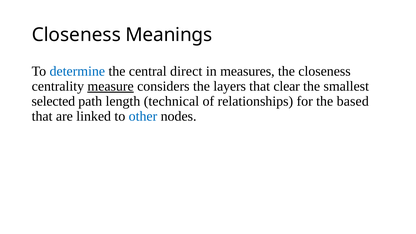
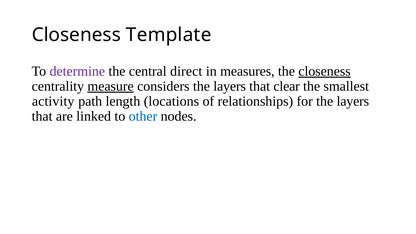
Meanings: Meanings -> Template (169, 35)
determine colour: blue -> purple (77, 71)
closeness underline: none -> present (325, 71)
selected: selected -> activity (53, 101)
technical: technical -> locations (171, 101)
for the based: based -> layers (353, 101)
